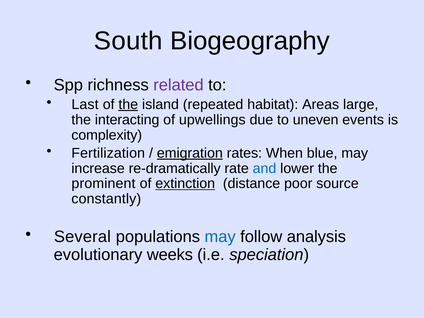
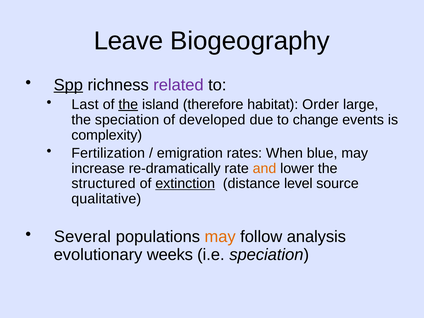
South: South -> Leave (128, 41)
Spp underline: none -> present (68, 85)
repeated: repeated -> therefore (213, 105)
Areas: Areas -> Order (321, 105)
the interacting: interacting -> speciation (127, 120)
upwellings: upwellings -> developed (212, 120)
uneven: uneven -> change (316, 120)
emigration underline: present -> none (190, 153)
and colour: blue -> orange (264, 168)
prominent: prominent -> structured (103, 184)
poor: poor -> level (298, 184)
constantly: constantly -> qualitative (106, 199)
may colour: blue -> orange (220, 237)
